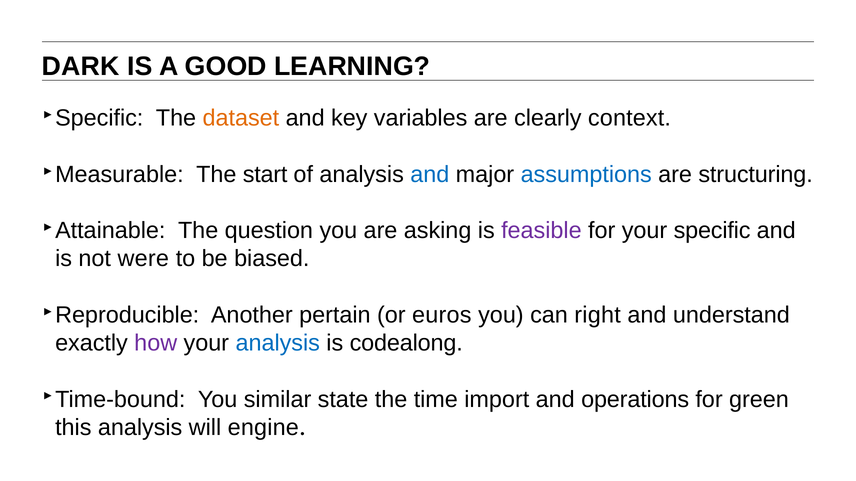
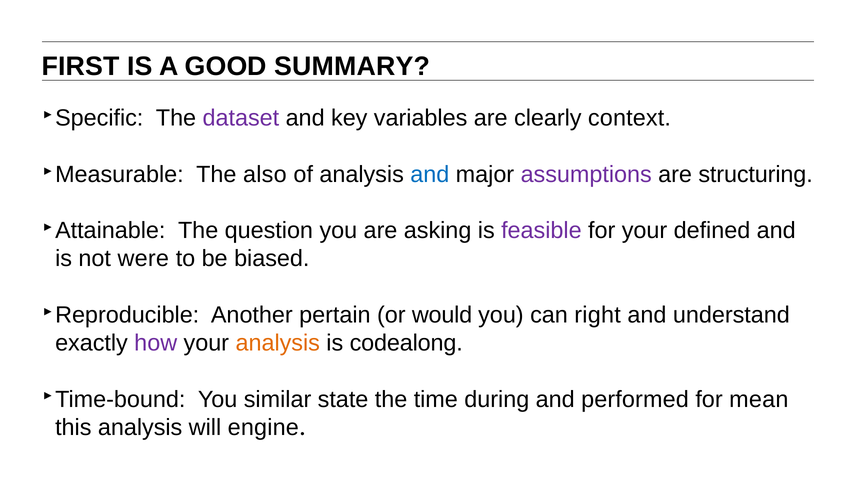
DARK: DARK -> FIRST (81, 66)
LEARNING: LEARNING -> SUMMARY (352, 66)
dataset colour: orange -> purple (241, 118)
start: start -> also (265, 174)
assumptions colour: blue -> purple (586, 174)
specific: specific -> defined (712, 230)
euros: euros -> would (442, 315)
analysis colour: blue -> orange (278, 343)
import: import -> during (497, 399)
operations: operations -> performed (635, 399)
green: green -> mean (759, 399)
